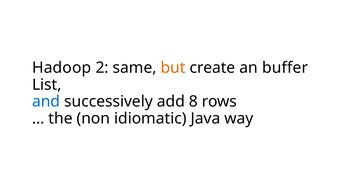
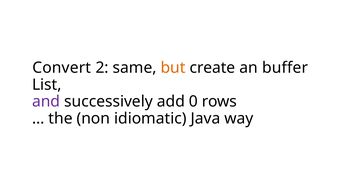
Hadoop: Hadoop -> Convert (62, 68)
and colour: blue -> purple (46, 101)
8: 8 -> 0 (193, 101)
